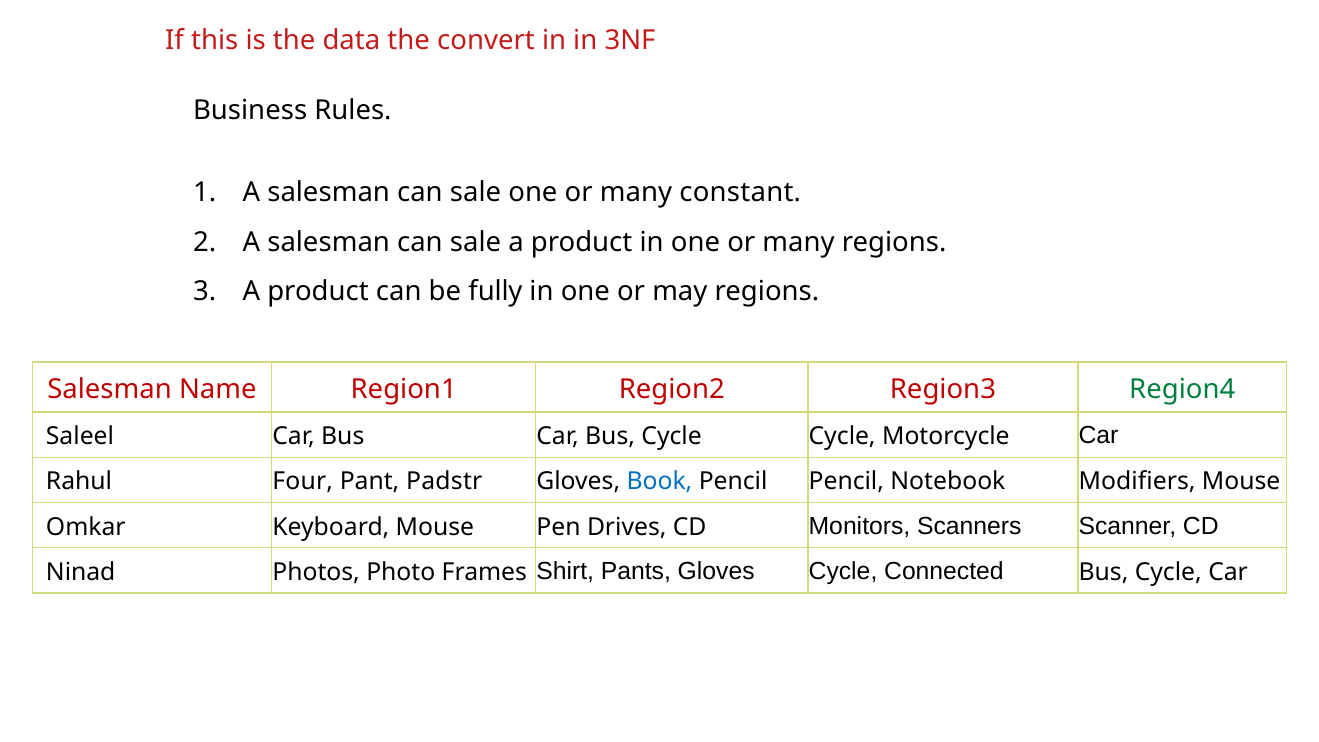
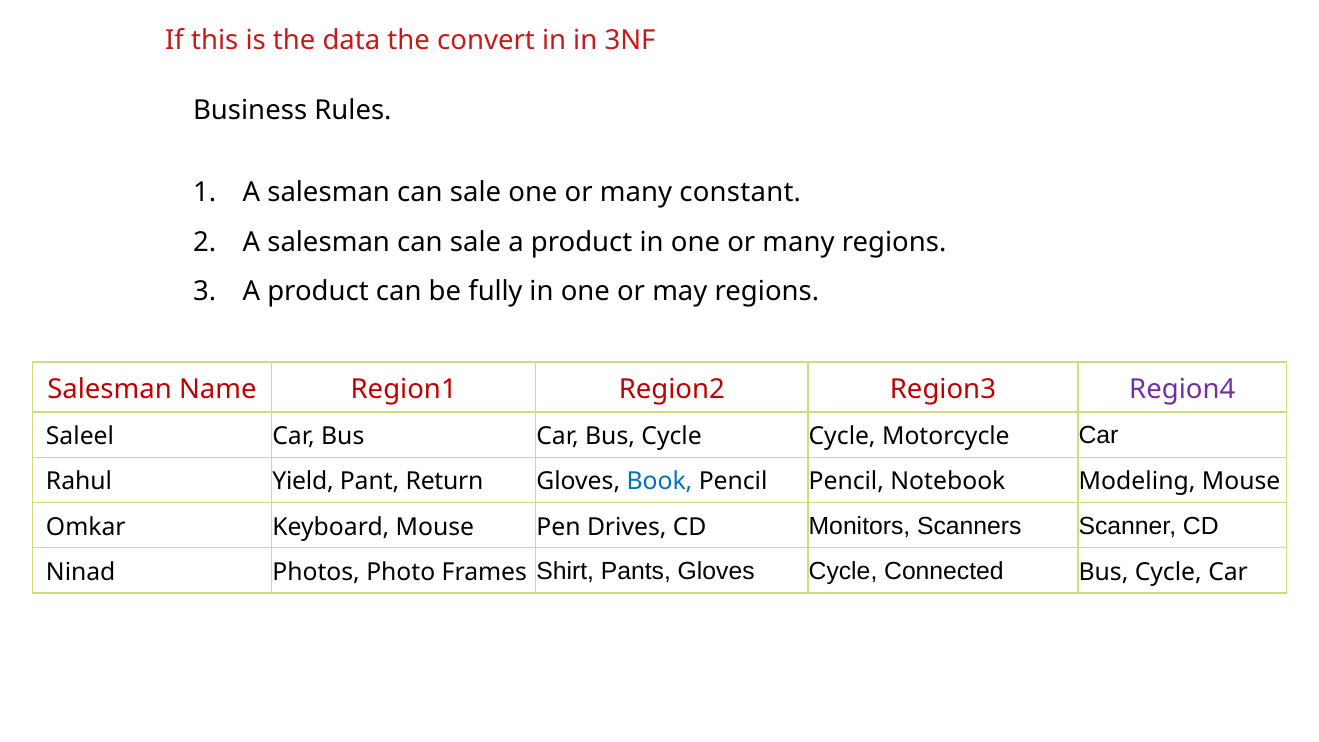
Region4 colour: green -> purple (1182, 389)
Four: Four -> Yield (303, 482)
Padstr: Padstr -> Return (445, 482)
Modifiers: Modifiers -> Modeling (1137, 482)
